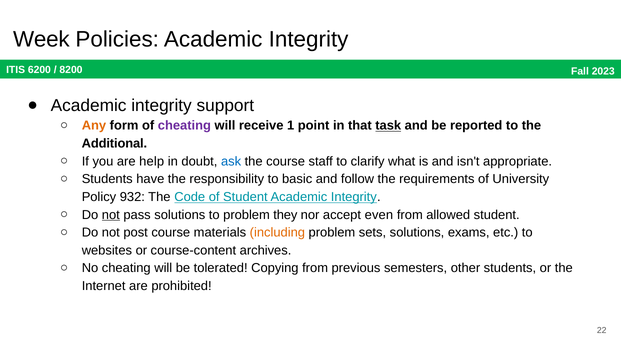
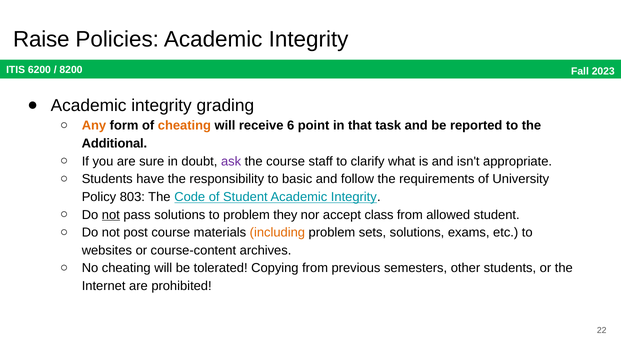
Week: Week -> Raise (41, 40)
support: support -> grading (225, 106)
cheating colour: purple -> orange (184, 126)
1: 1 -> 6 (291, 126)
task underline: present -> none (388, 126)
help: help -> sure (152, 161)
ask colour: blue -> purple (231, 161)
932: 932 -> 803 (132, 197)
even: even -> class (379, 215)
